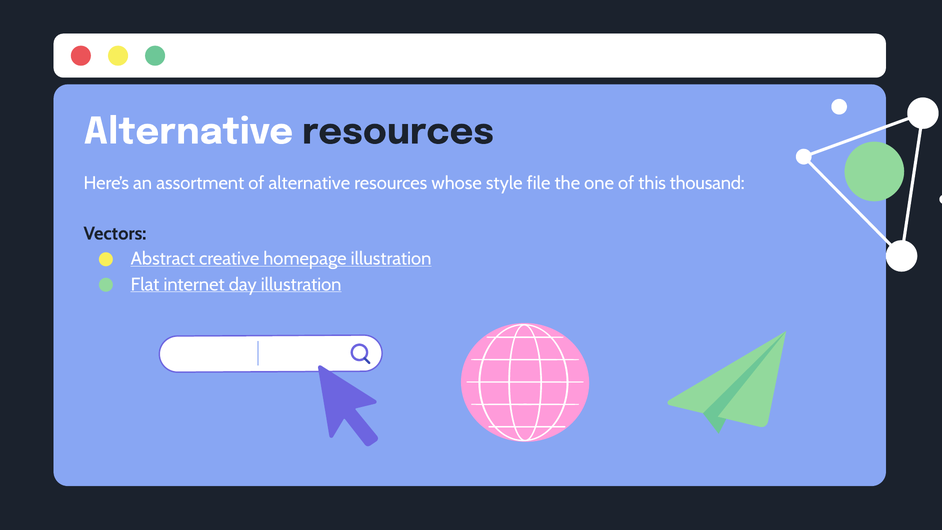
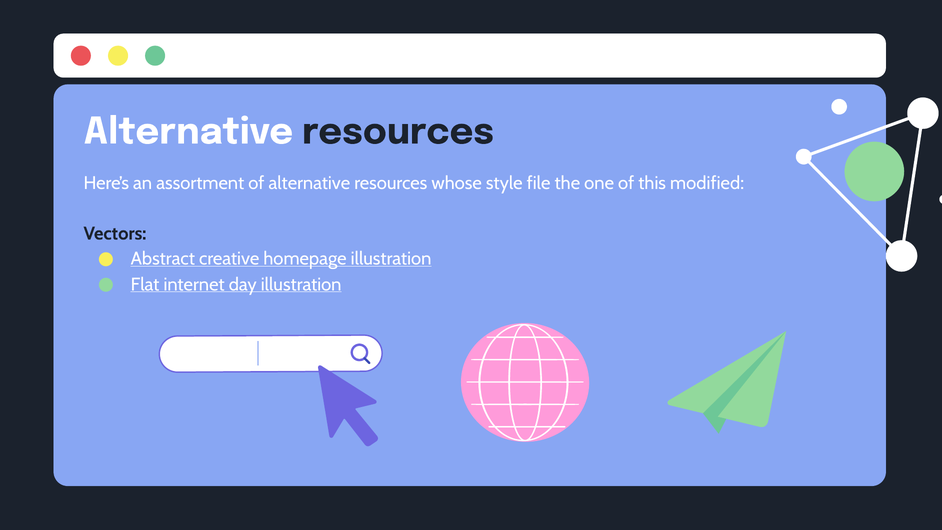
thousand: thousand -> modified (707, 183)
